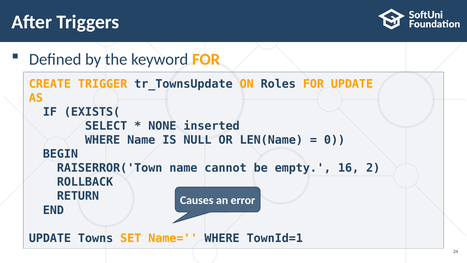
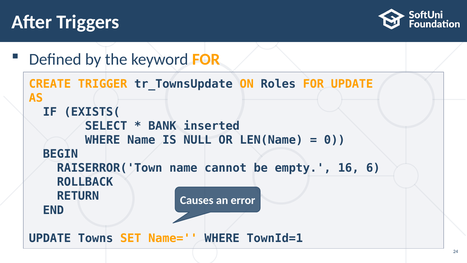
NONE: NONE -> BANK (162, 126)
2: 2 -> 6 (373, 168)
